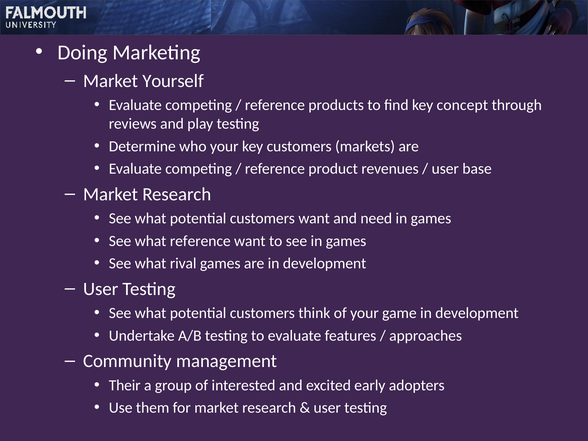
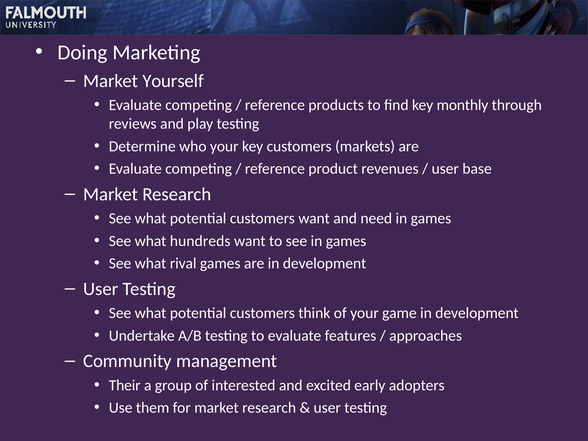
concept: concept -> monthly (462, 105)
what reference: reference -> hundreds (200, 241)
